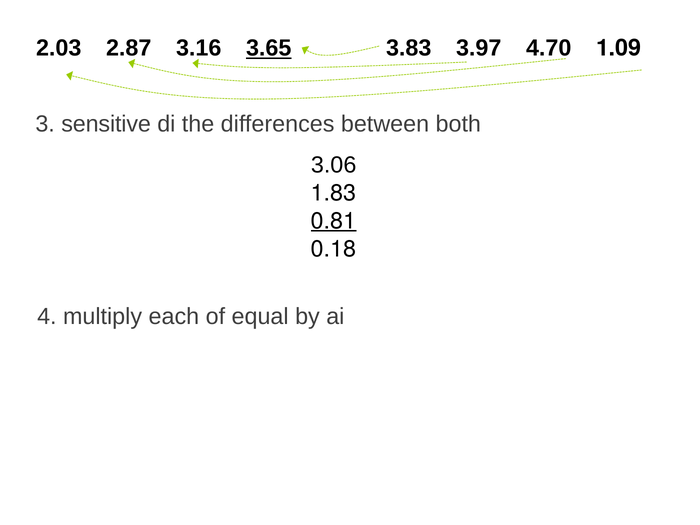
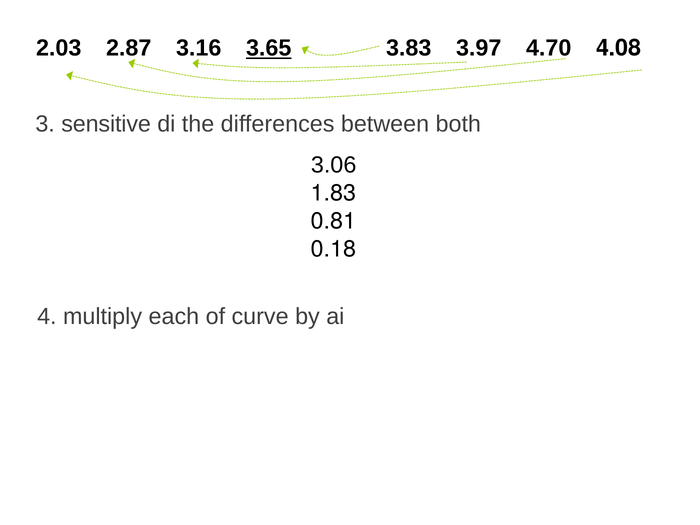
1.09: 1.09 -> 4.08 (619, 48)
0.81 underline: present -> none (334, 221)
equal: equal -> curve (260, 317)
